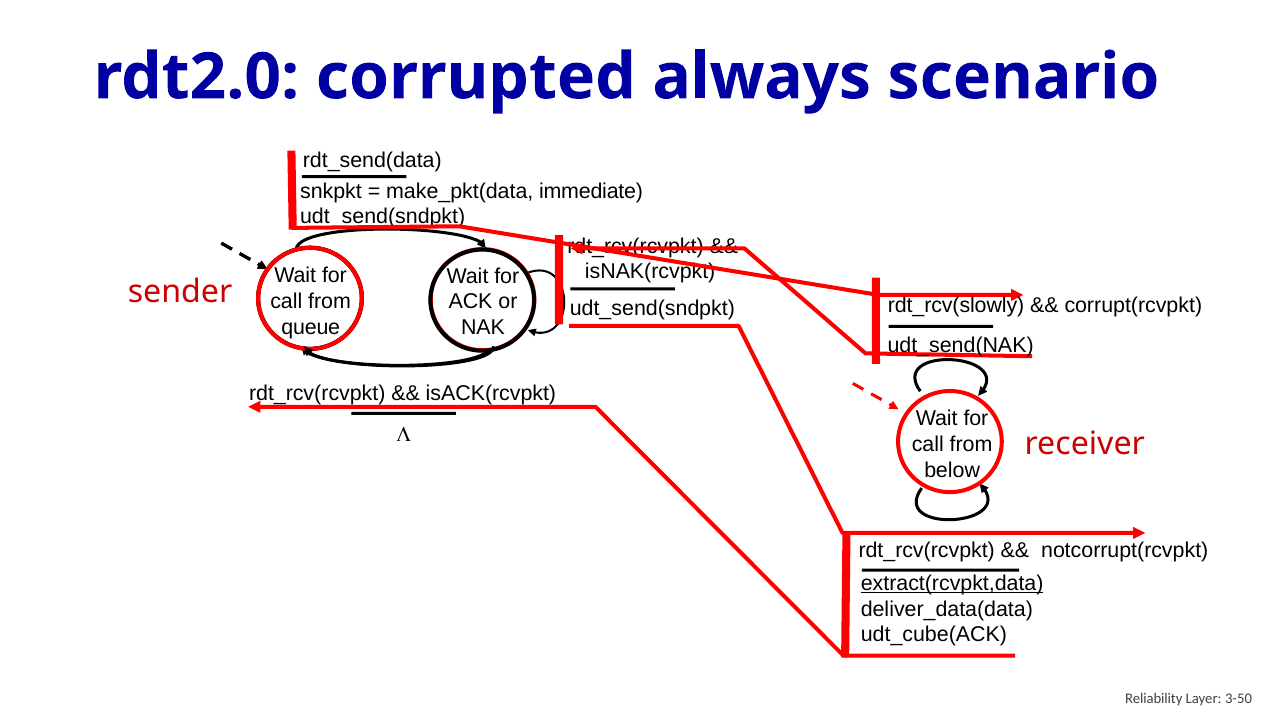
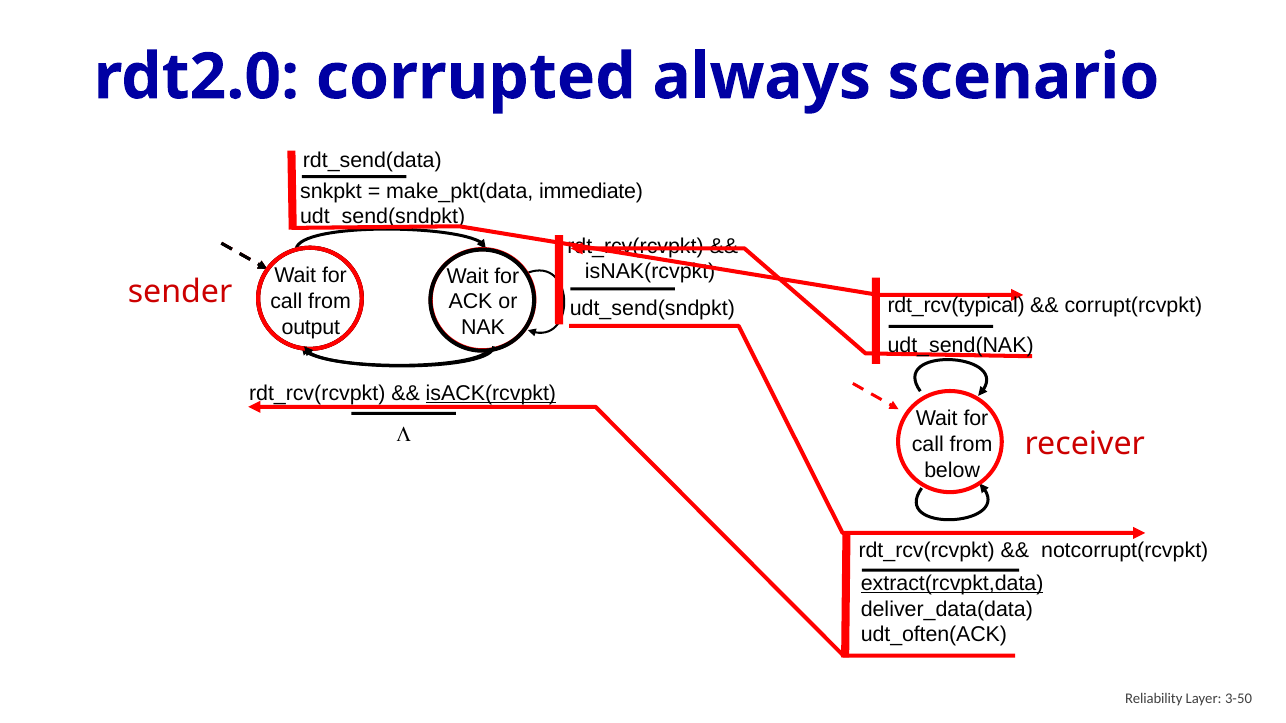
rdt_rcv(slowly: rdt_rcv(slowly -> rdt_rcv(typical (956, 306)
queue: queue -> output (311, 327)
isACK(rcvpkt underline: none -> present (491, 393)
udt_cube(ACK: udt_cube(ACK -> udt_often(ACK (934, 635)
